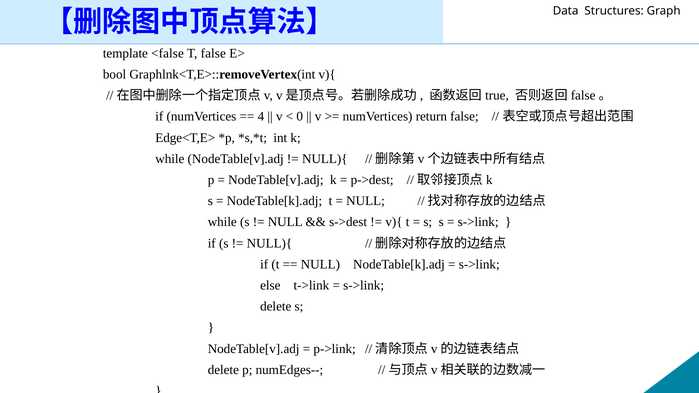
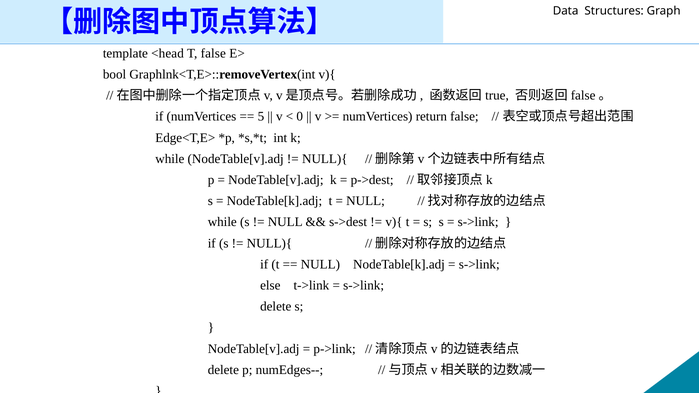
<false: <false -> <head (168, 53)
4: 4 -> 5 (261, 117)
